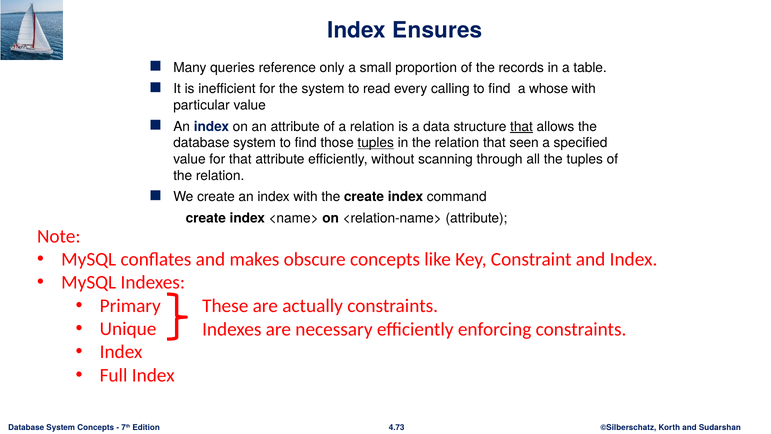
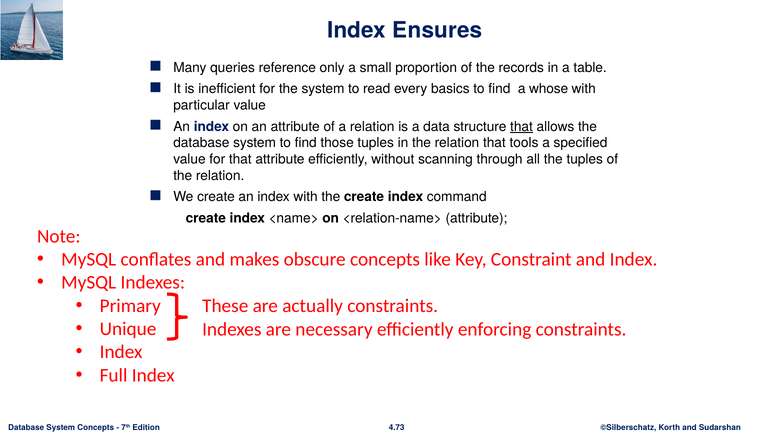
calling: calling -> basics (450, 89)
tuples underline: present -> none (376, 143)
seen: seen -> tools (524, 143)
